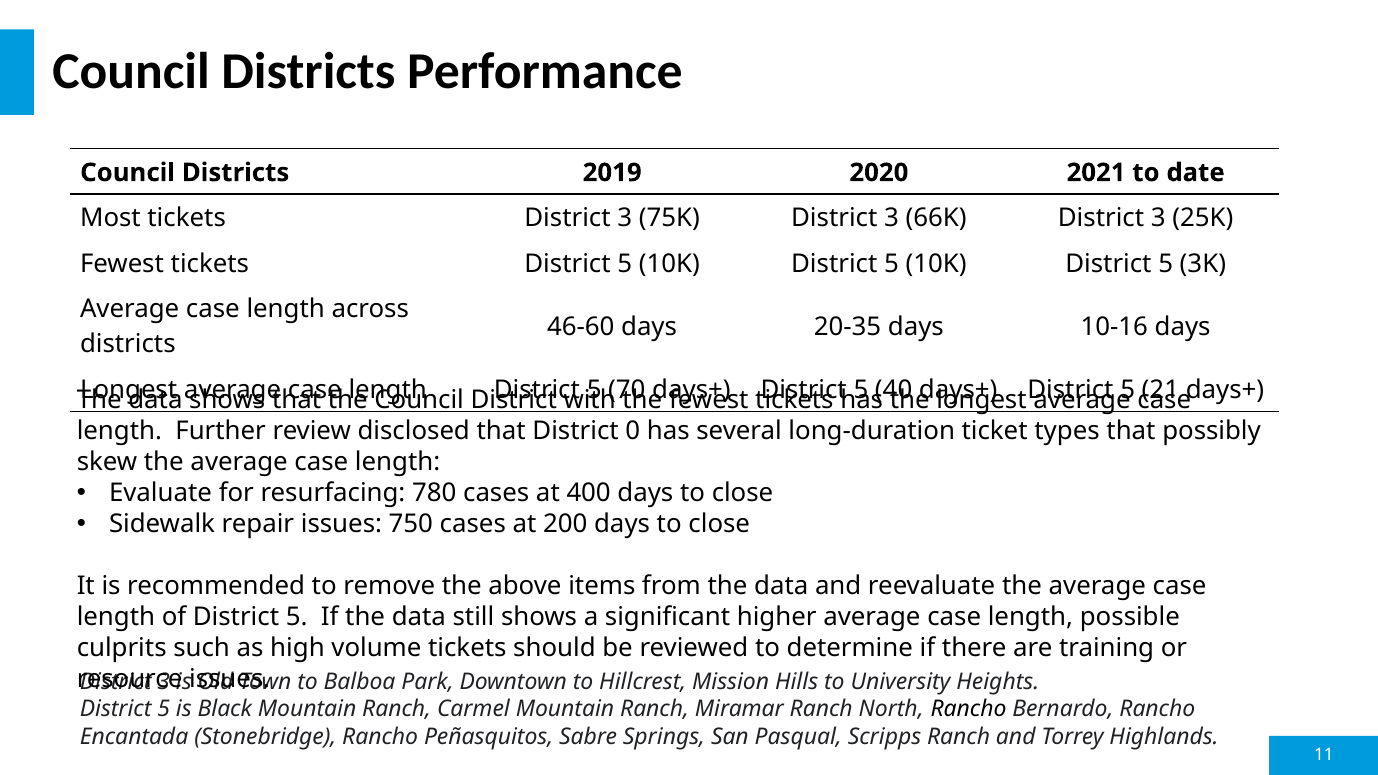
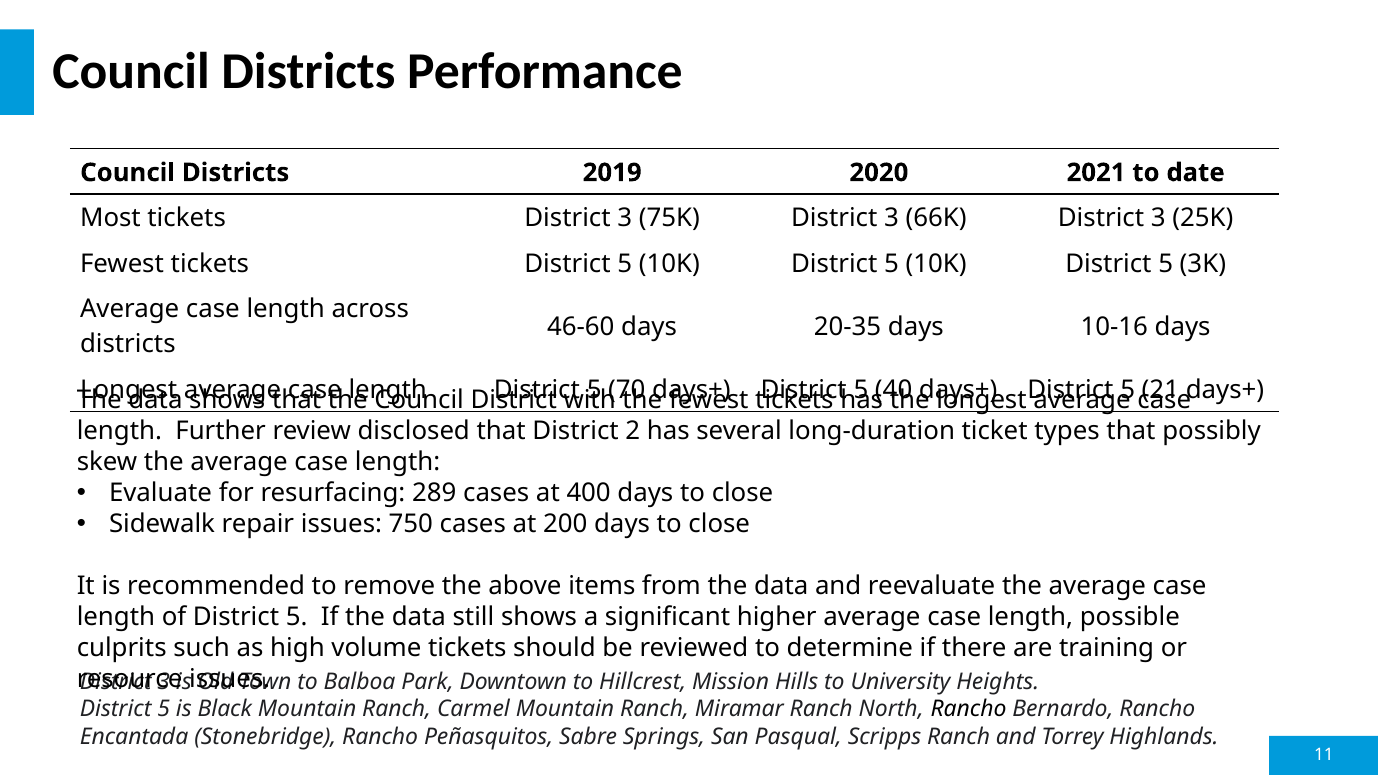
0: 0 -> 2 (633, 431)
780: 780 -> 289 (434, 493)
